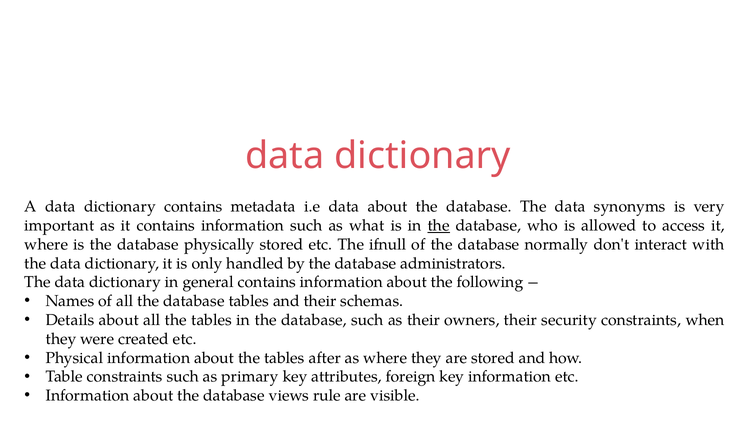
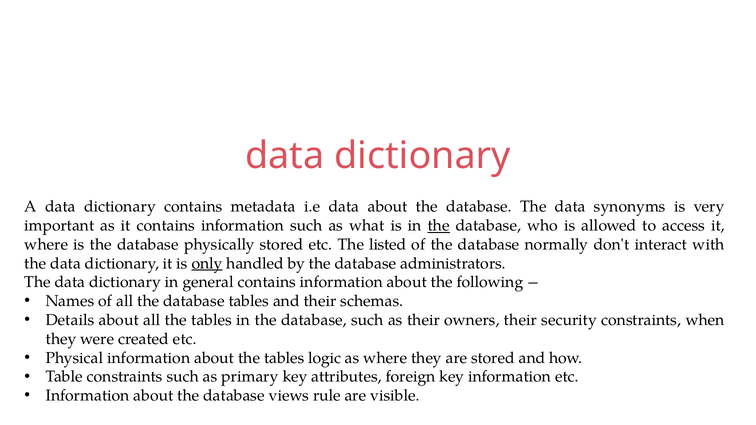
ifnull: ifnull -> listed (388, 245)
only underline: none -> present (207, 263)
after: after -> logic (325, 358)
